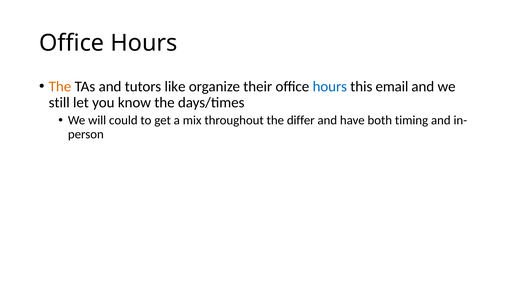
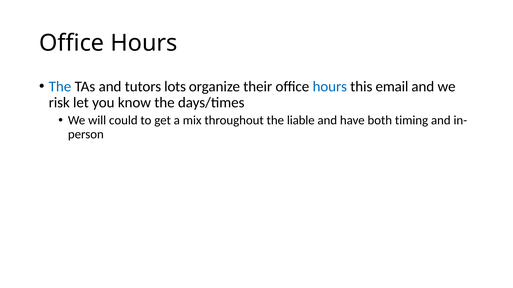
The colour: orange -> blue (60, 87)
like: like -> lots (175, 87)
still: still -> risk (59, 103)
differ: differ -> liable (301, 121)
